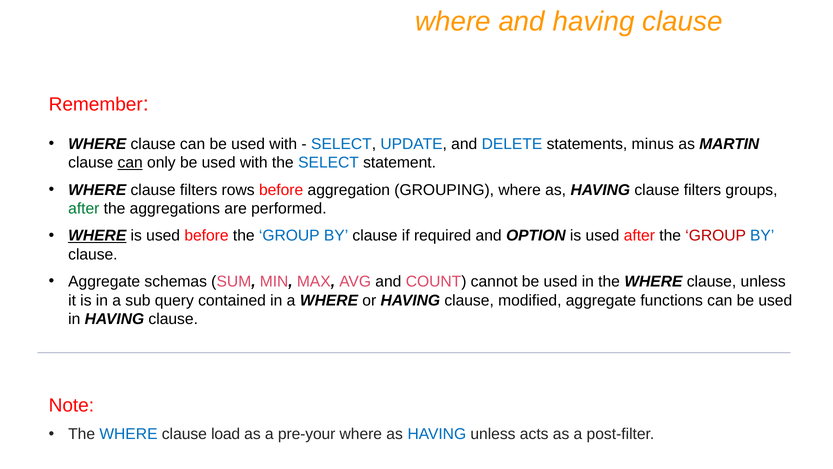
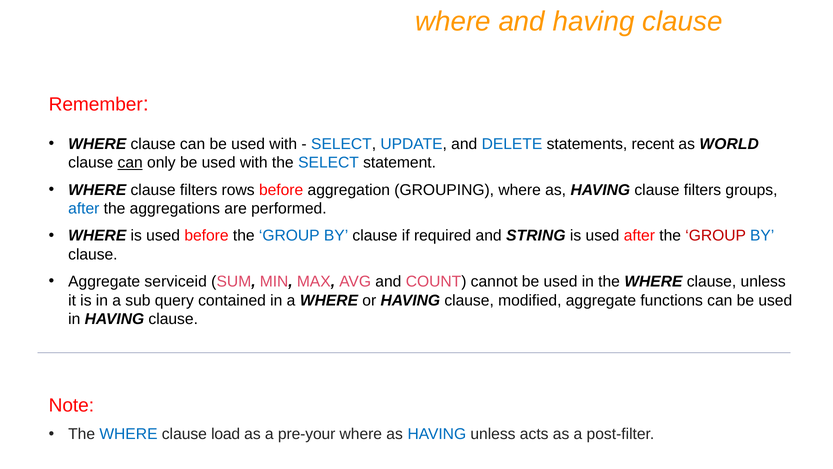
minus: minus -> recent (653, 144)
MARTIN: MARTIN -> WORLD (729, 144)
after colour: green -> blue (84, 208)
WHERE underline: present -> none (97, 236)
OPTION: OPTION -> STRING (536, 236)
schemas: schemas -> serviceid (176, 281)
